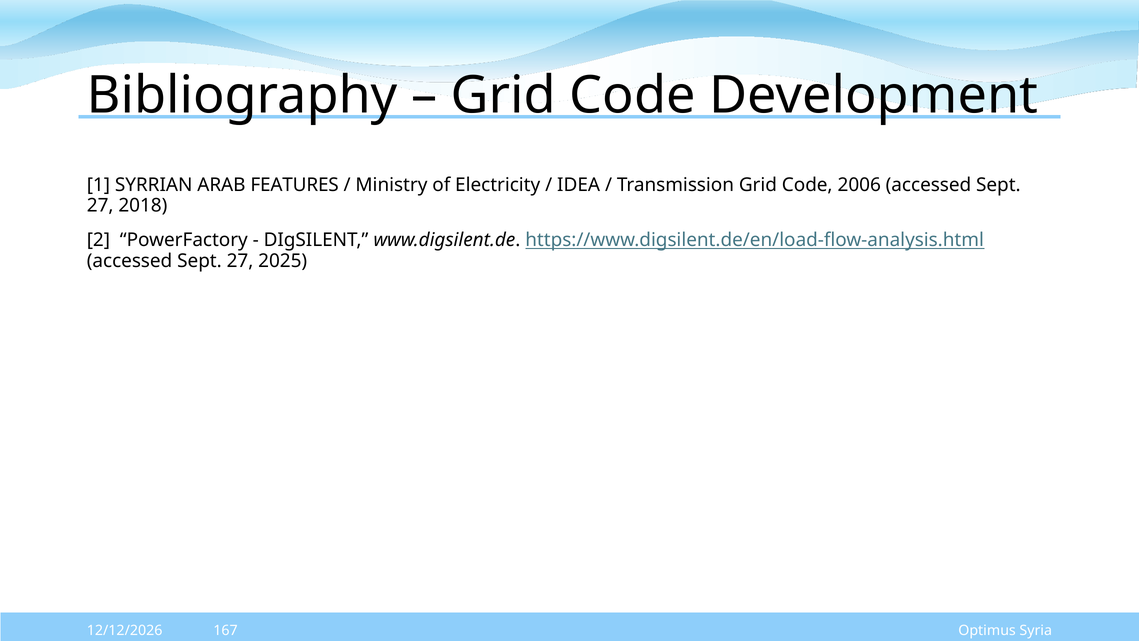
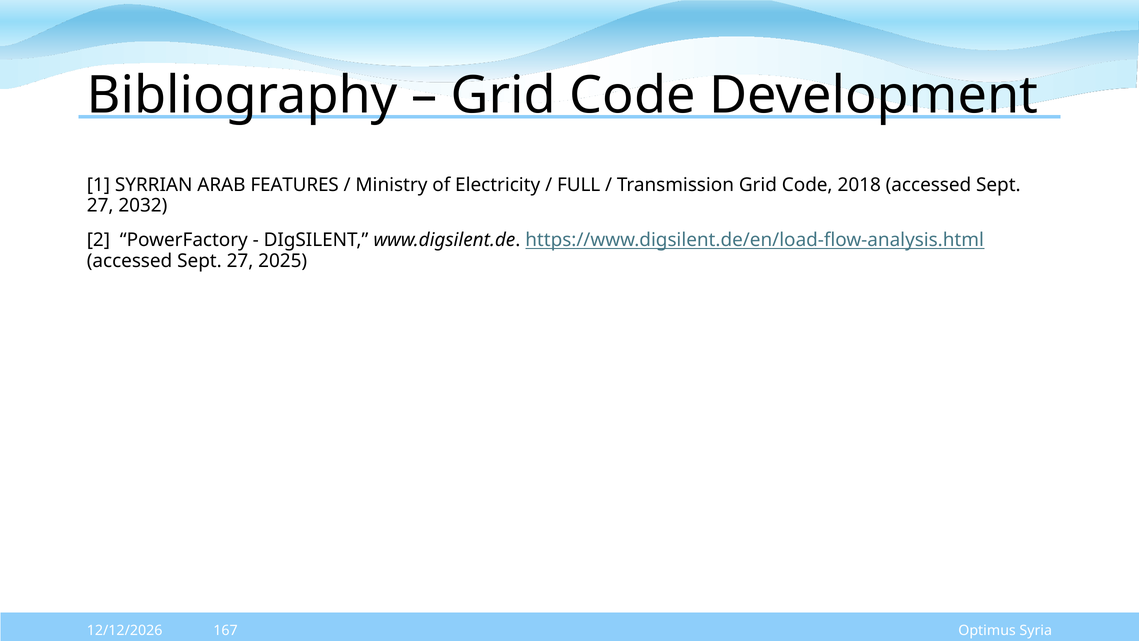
IDEA: IDEA -> FULL (579, 185)
2006: 2006 -> 2018 (859, 185)
2018: 2018 -> 2032 (143, 205)
